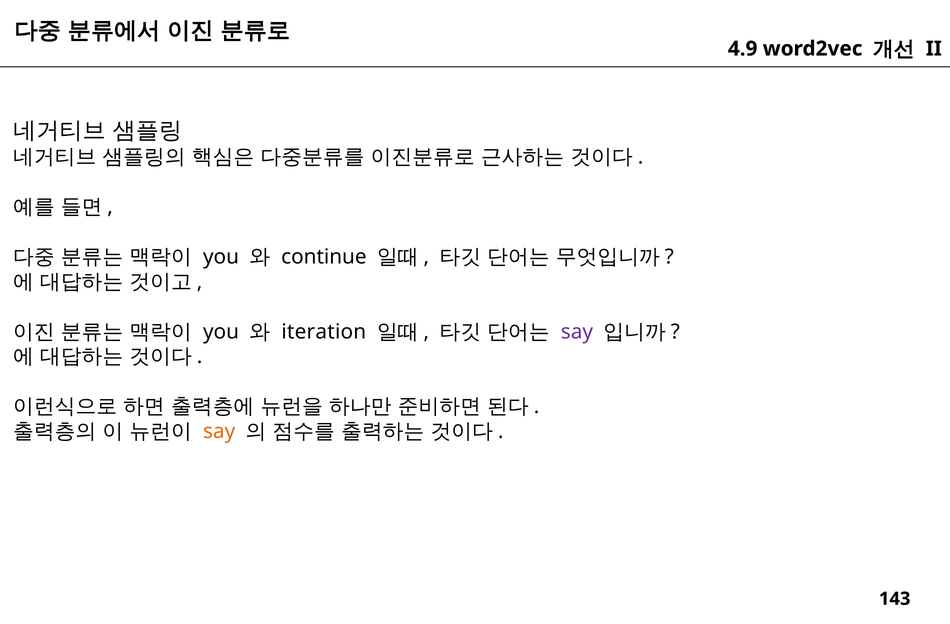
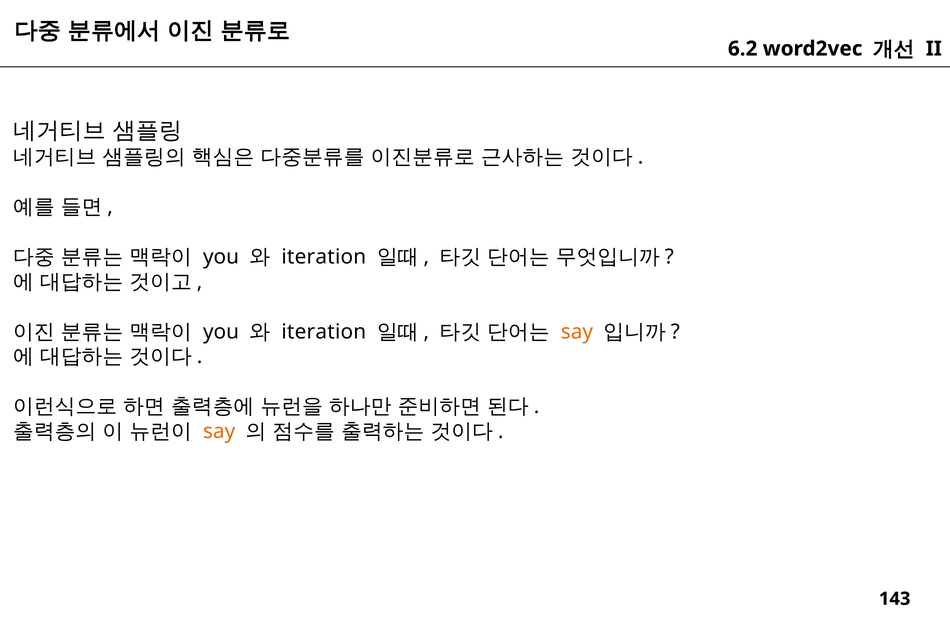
4.9: 4.9 -> 6.2 (743, 49)
continue: continue -> iteration (324, 257)
say colour: purple -> orange (577, 332)
